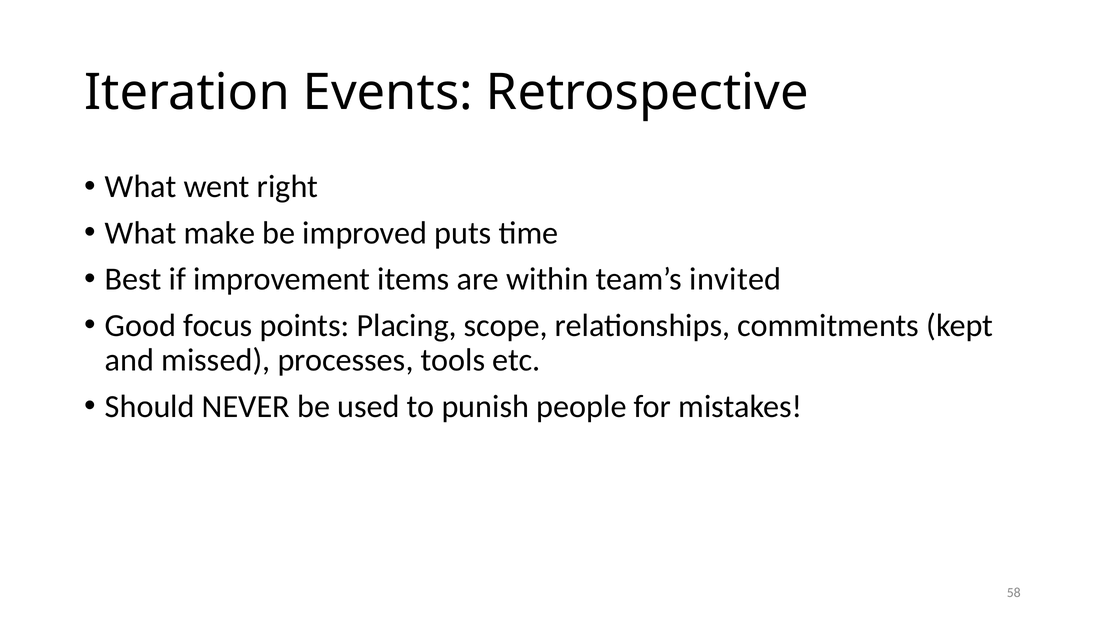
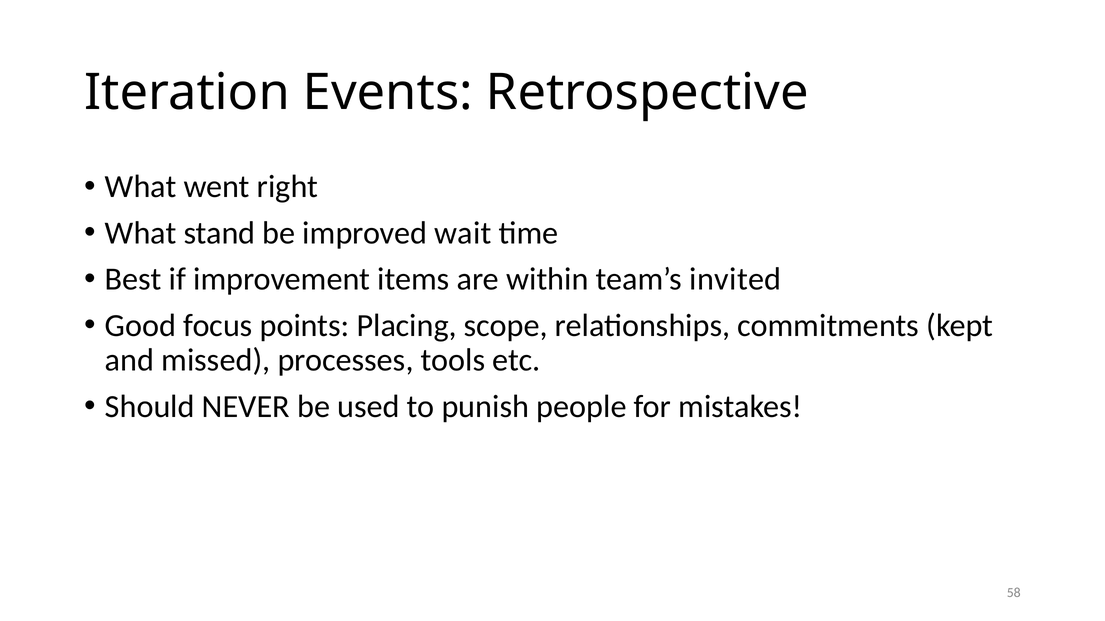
make: make -> stand (219, 233)
puts: puts -> wait (463, 233)
